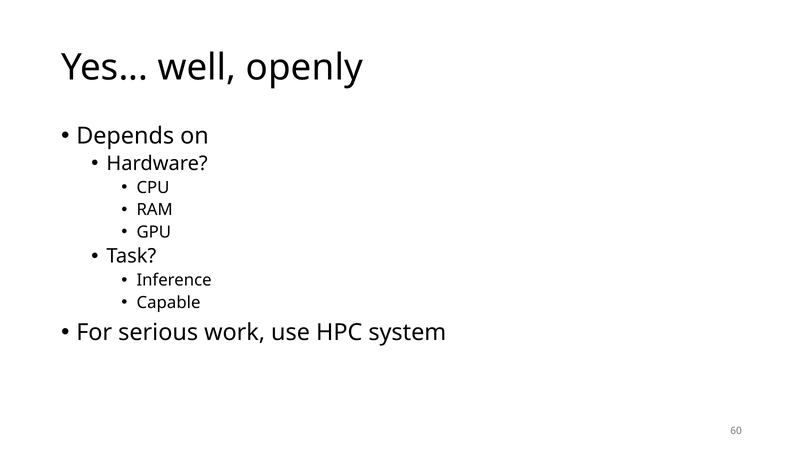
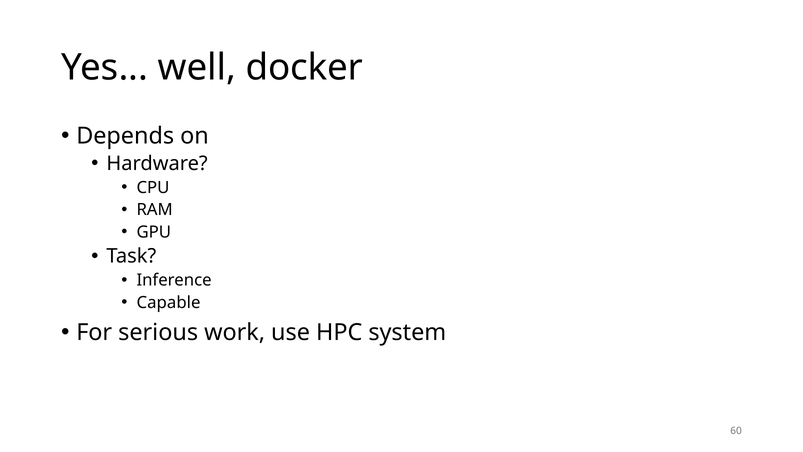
openly: openly -> docker (304, 67)
